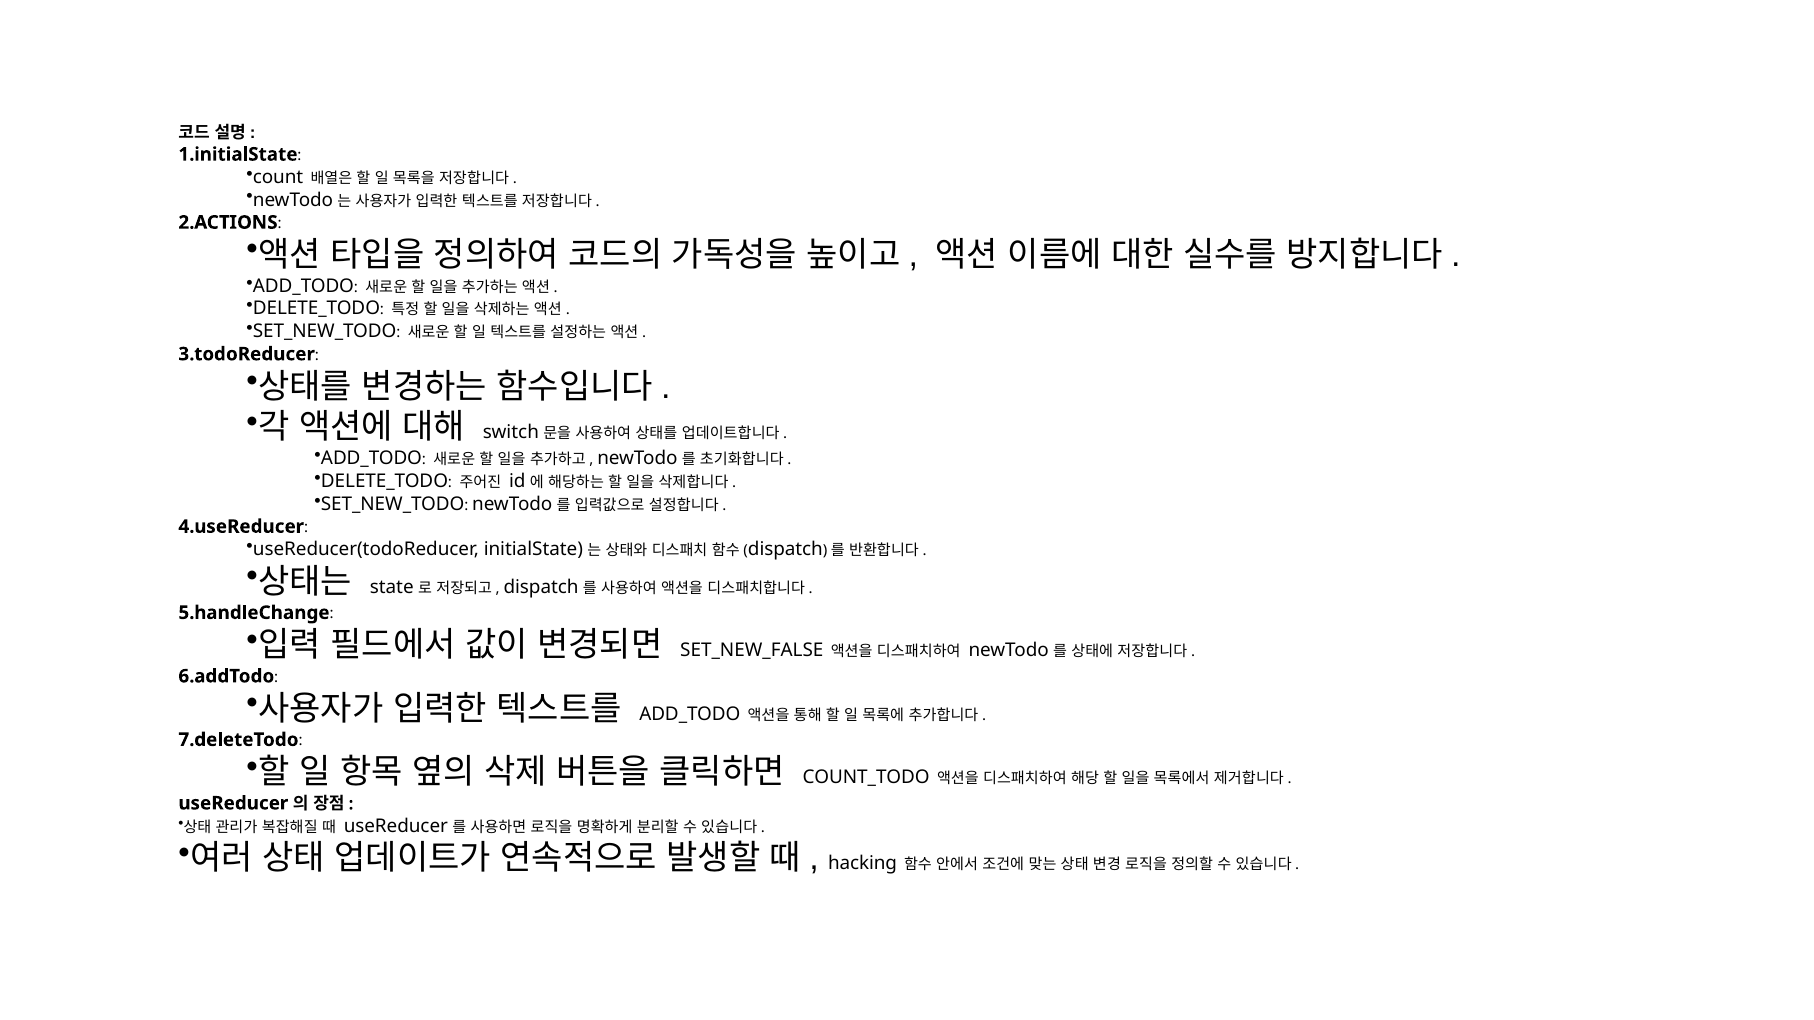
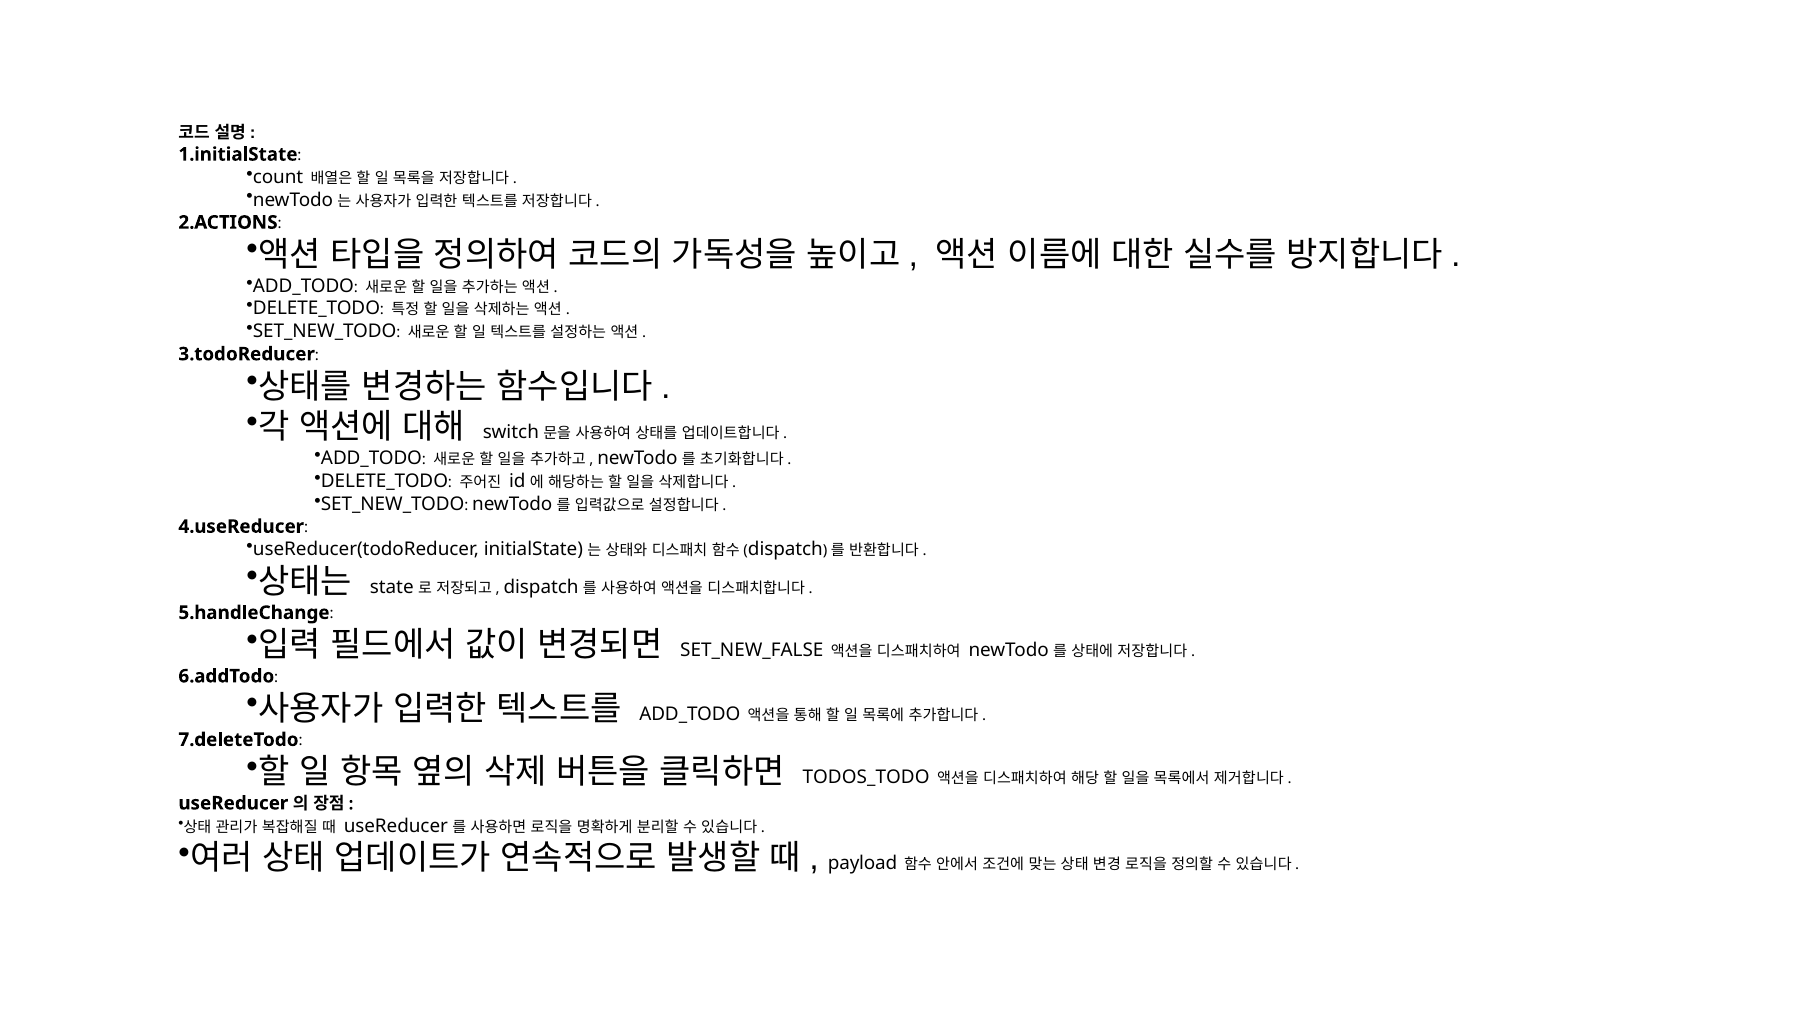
COUNT_TODO: COUNT_TODO -> TODOS_TODO (866, 778)
hacking: hacking -> payload (863, 864)
